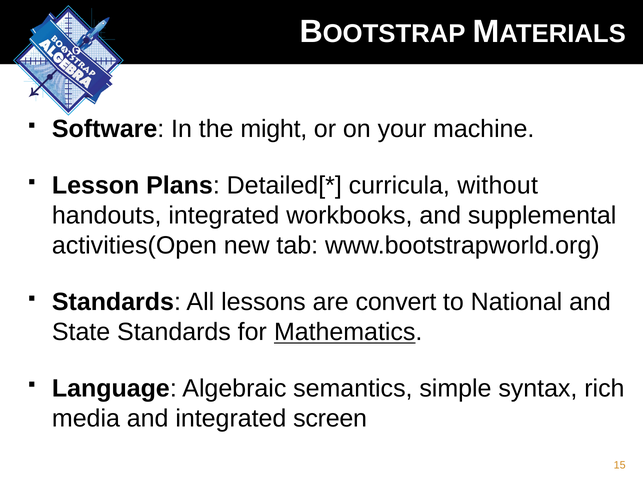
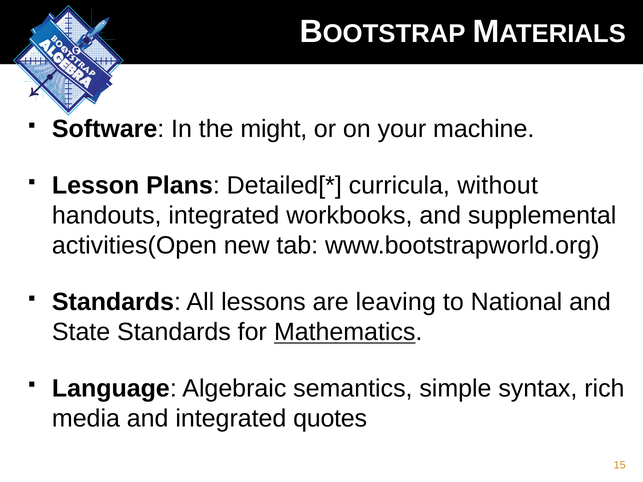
convert: convert -> leaving (396, 302)
screen: screen -> quotes (330, 419)
